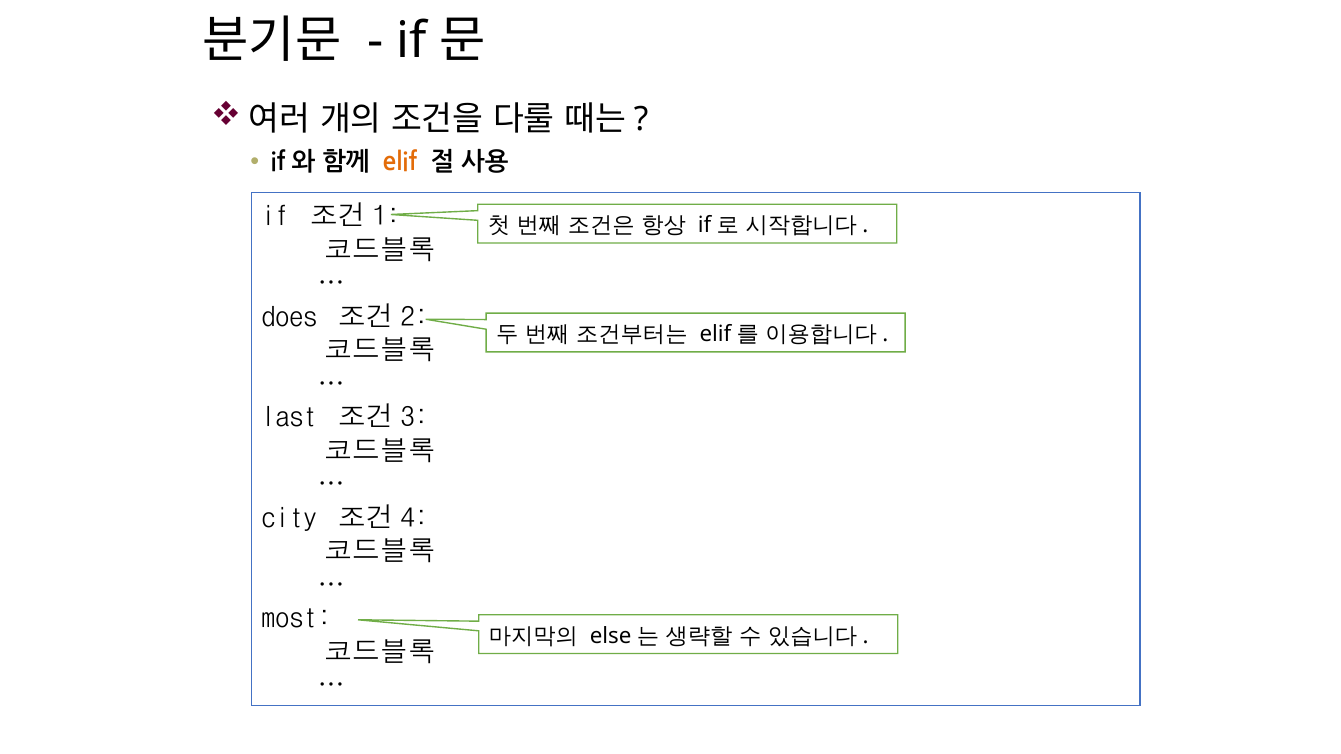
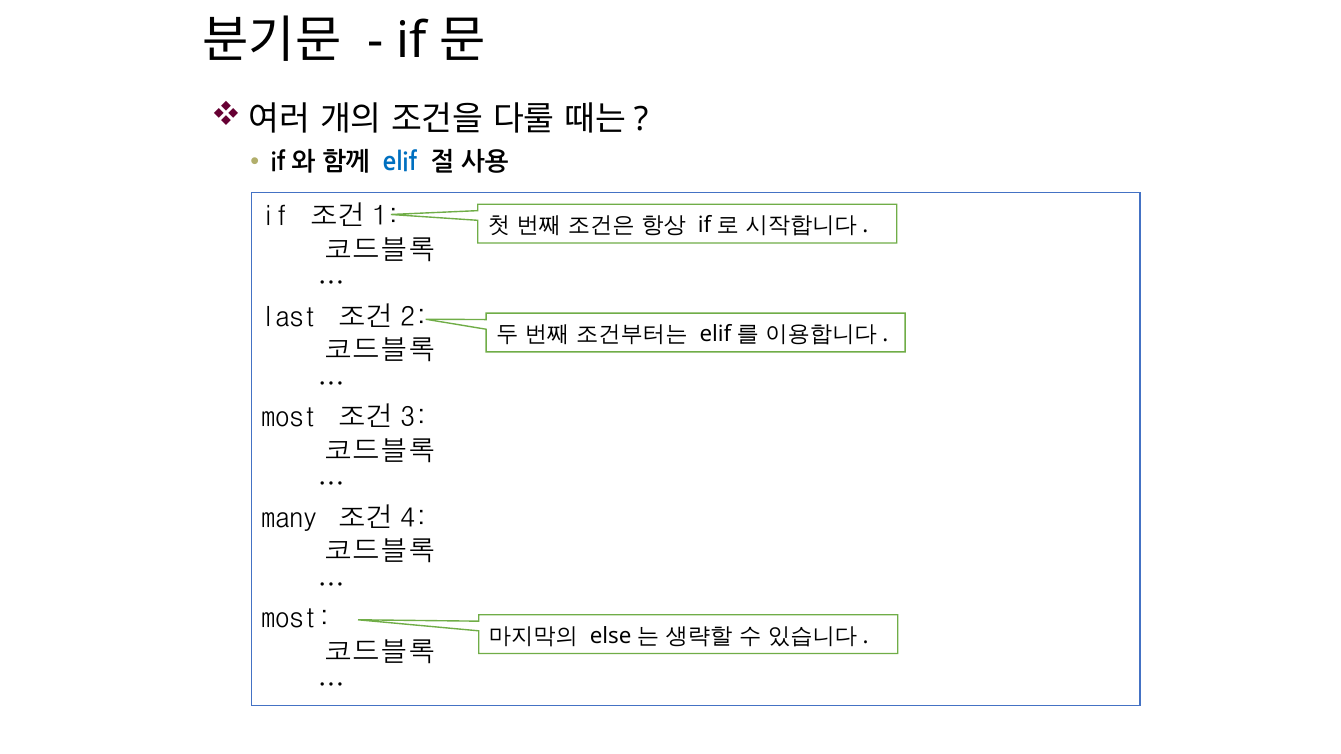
elif colour: orange -> blue (400, 162)
does: does -> last (289, 317)
last: last -> most (289, 418)
city: city -> many (289, 518)
